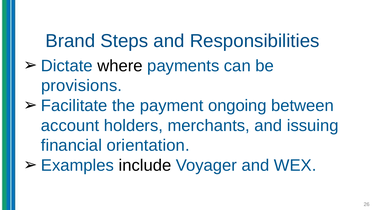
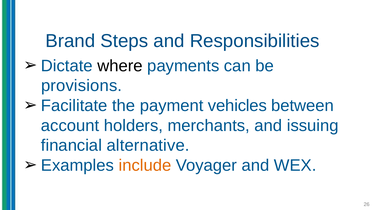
ongoing: ongoing -> vehicles (237, 106)
orientation: orientation -> alternative (148, 146)
include colour: black -> orange (145, 166)
